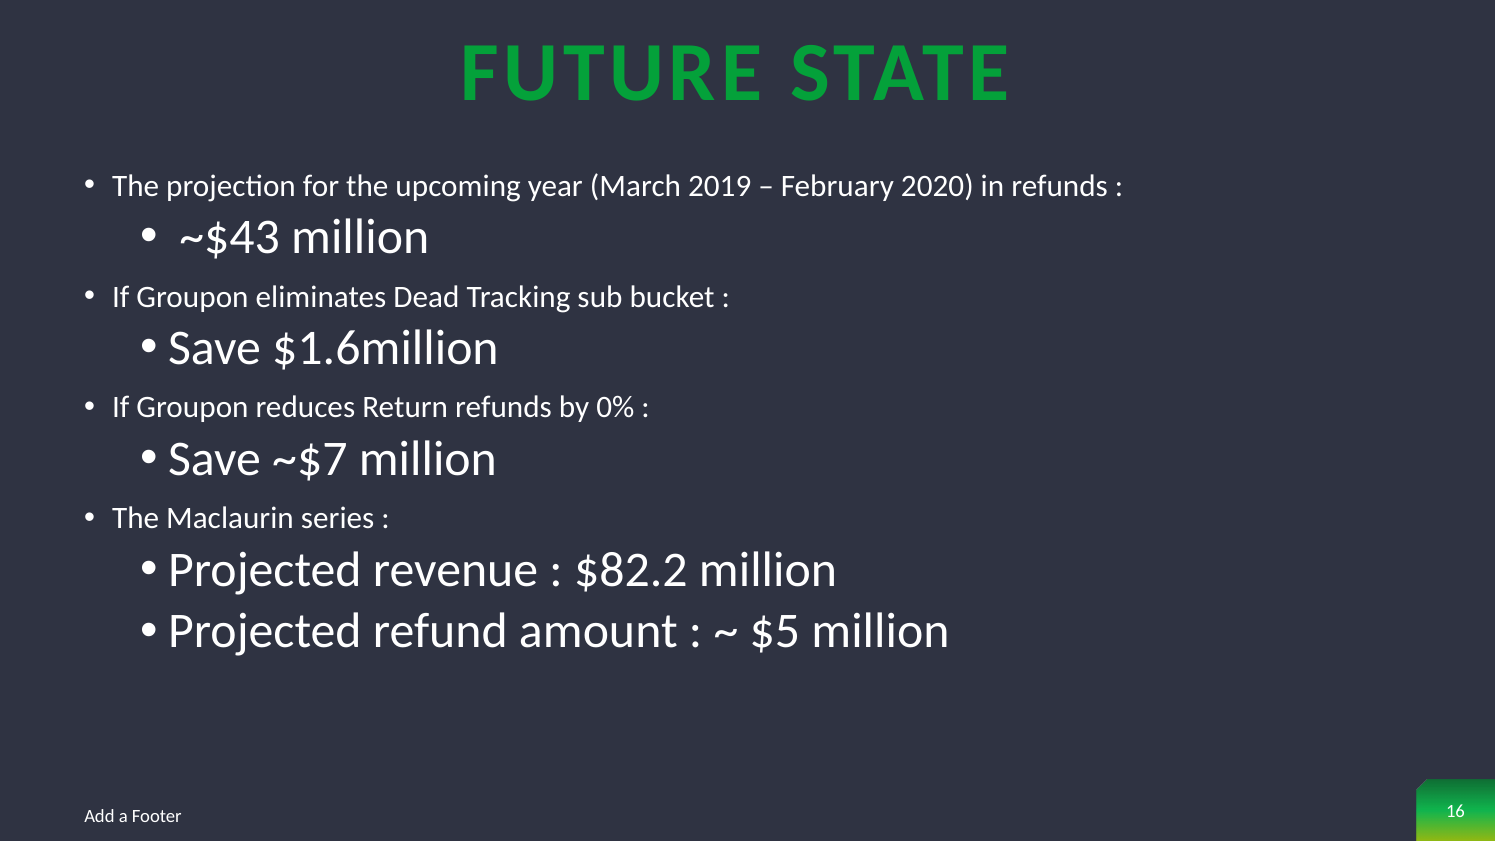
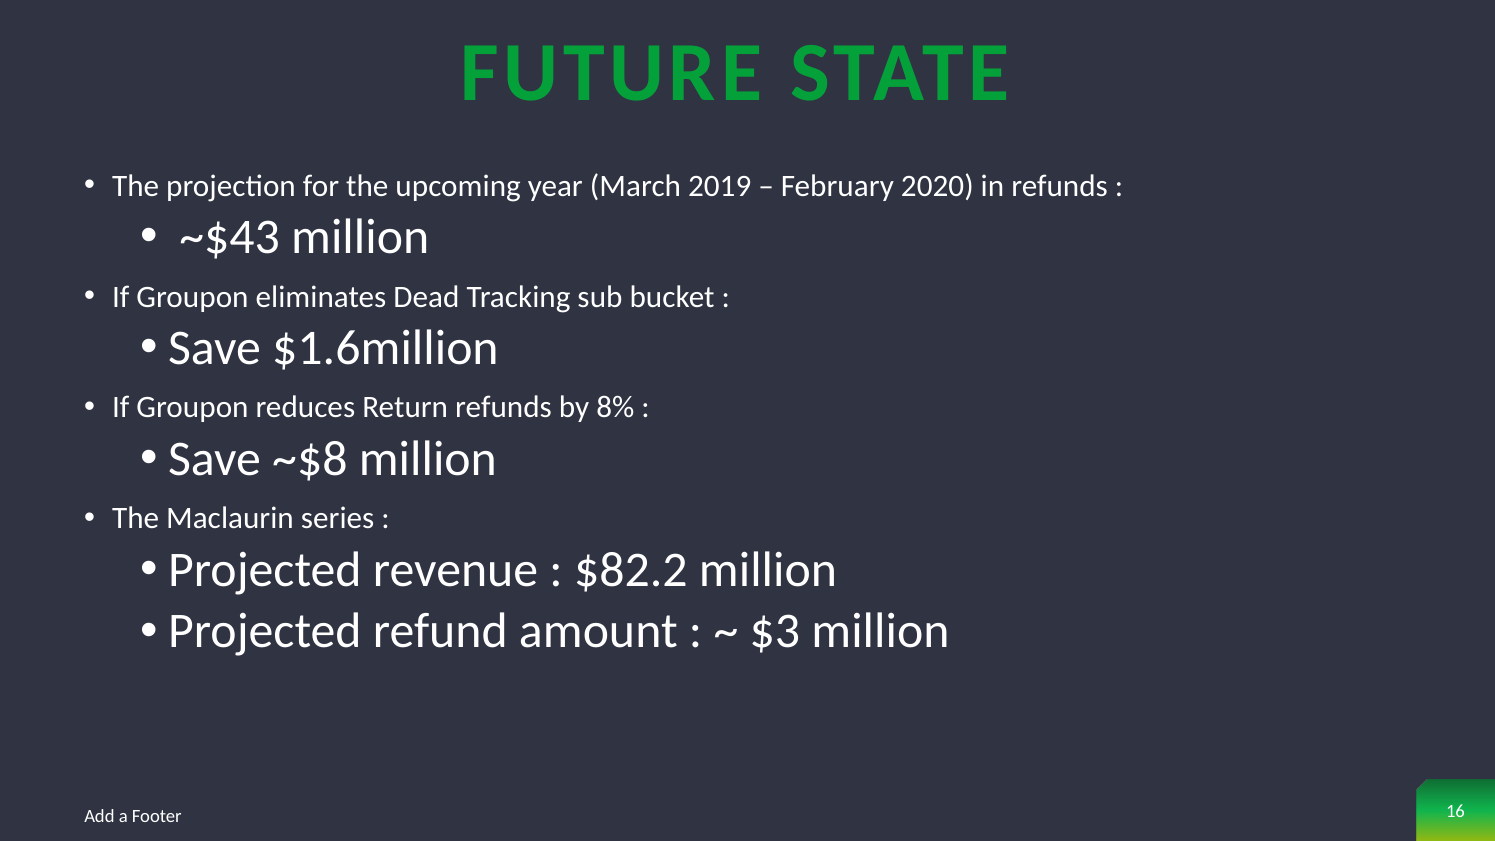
0%: 0% -> 8% (615, 408)
~$7: ~$7 -> ~$8 (310, 459)
$5: $5 -> $3 (775, 631)
